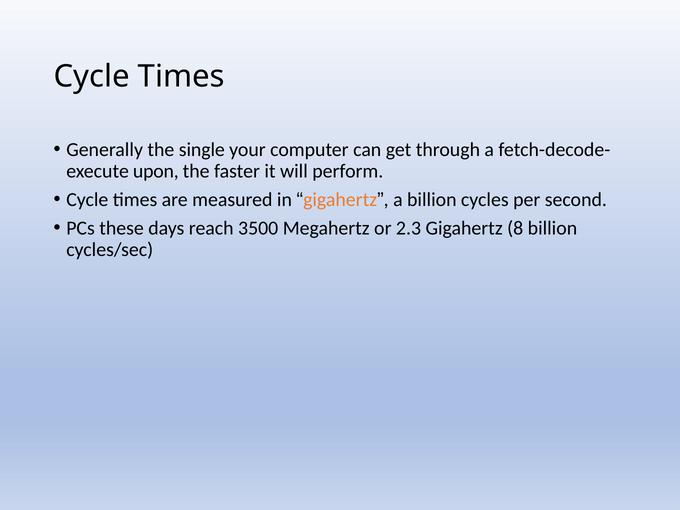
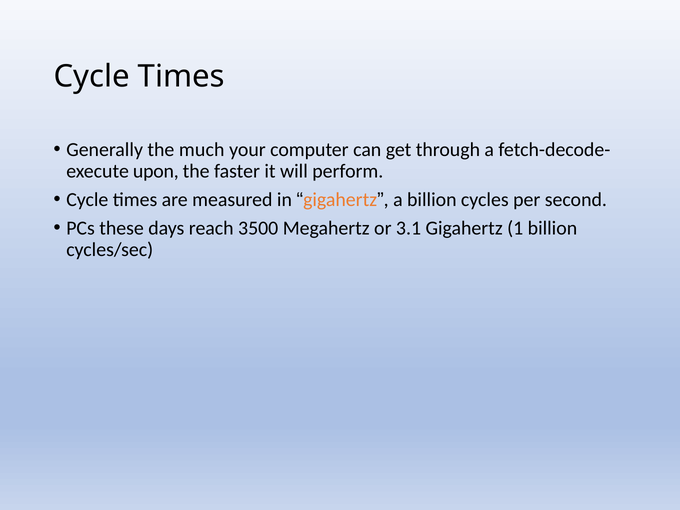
single: single -> much (202, 150)
2.3: 2.3 -> 3.1 (408, 228)
8: 8 -> 1 (515, 228)
